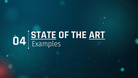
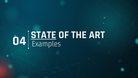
ART underline: present -> none (97, 35)
